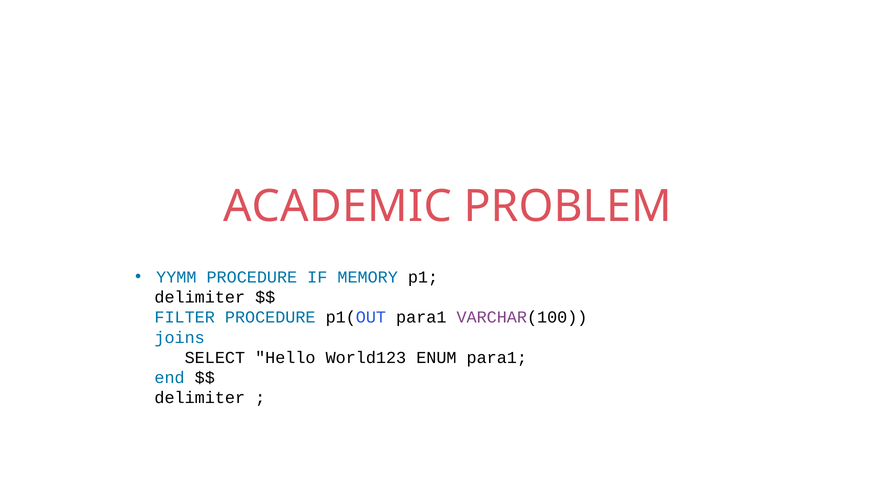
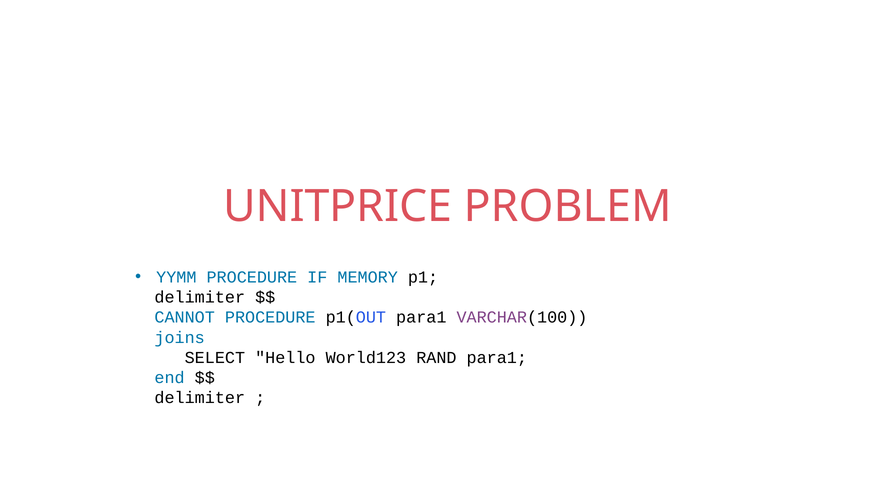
ACADEMIC: ACADEMIC -> UNITPRICE (338, 207)
FILTER: FILTER -> CANNOT (185, 318)
ENUM: ENUM -> RAND (436, 358)
